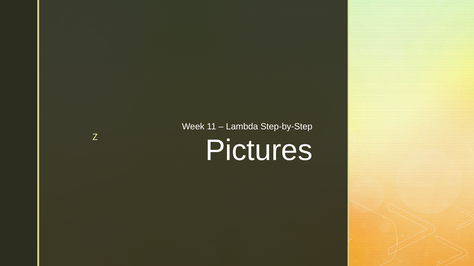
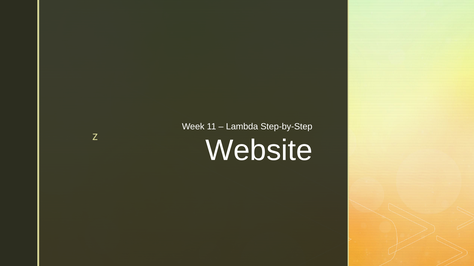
Pictures: Pictures -> Website (259, 151)
